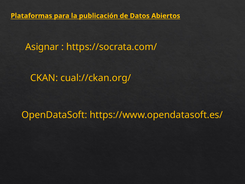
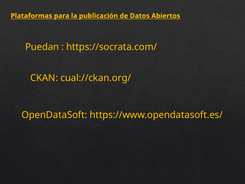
Asignar: Asignar -> Puedan (42, 47)
